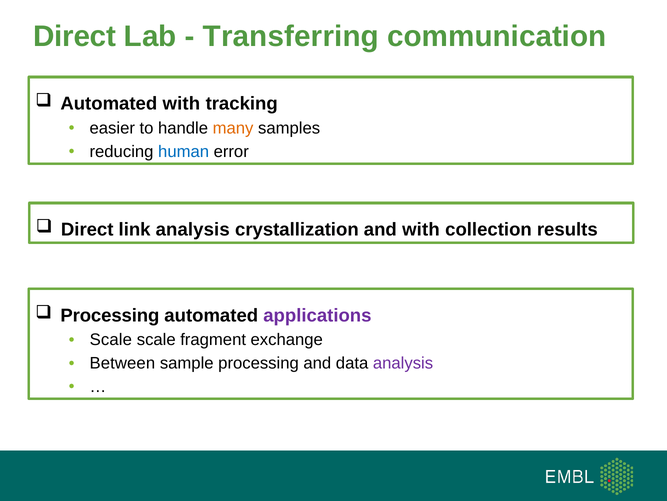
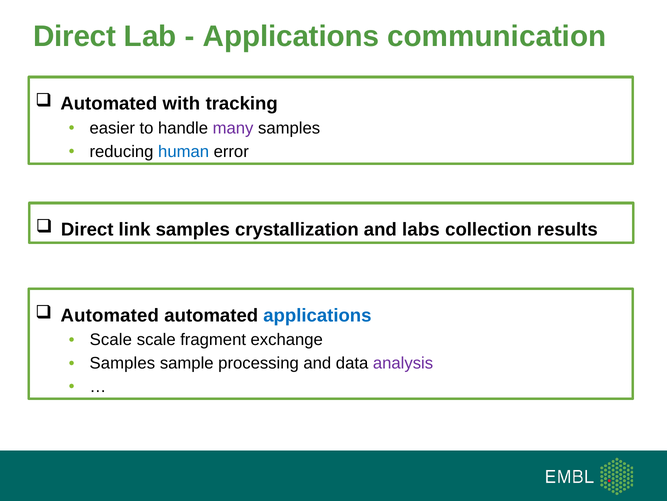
Transferring: Transferring -> Applications (291, 36)
many colour: orange -> purple (233, 128)
link analysis: analysis -> samples (193, 229)
and with: with -> labs (421, 229)
Processing: Processing -> Automated (110, 315)
applications colour: purple -> blue (317, 315)
Between: Between -> Samples (122, 363)
